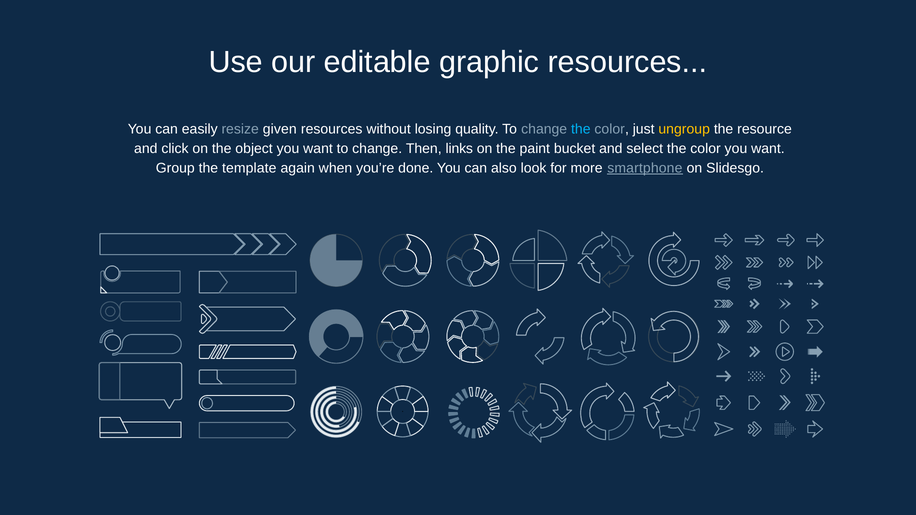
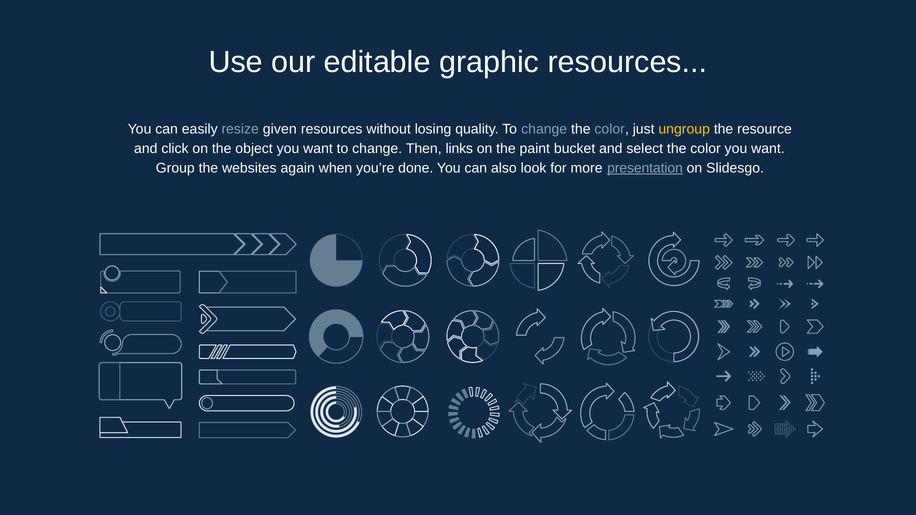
the colour: light blue -> white (581, 129)
template: template -> websites (249, 168)
smartphone: smartphone -> presentation (645, 168)
